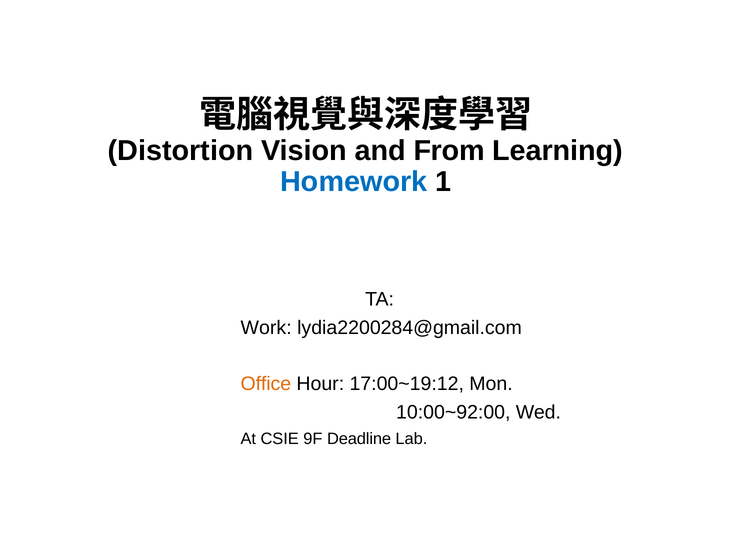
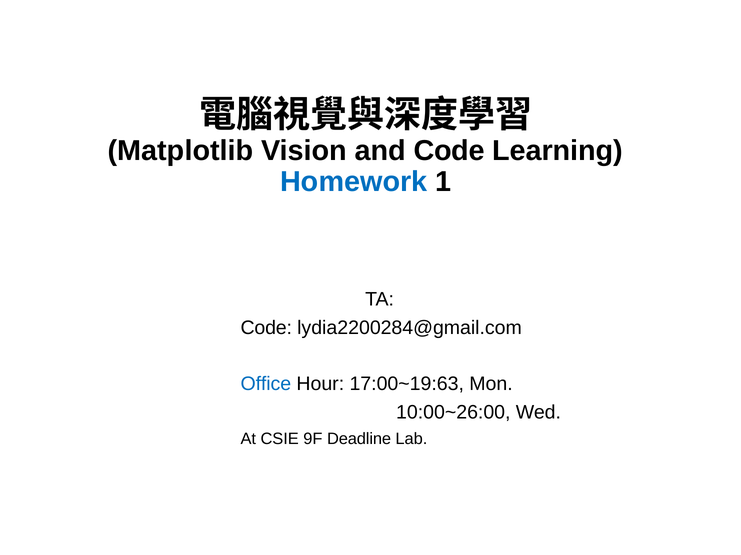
Distortion: Distortion -> Matplotlib (180, 151)
and From: From -> Code (449, 151)
Work: Work -> Code (266, 328)
Office colour: orange -> blue (266, 385)
17:00~19:12: 17:00~19:12 -> 17:00~19:63 (407, 385)
10:00~92:00: 10:00~92:00 -> 10:00~26:00 (453, 413)
